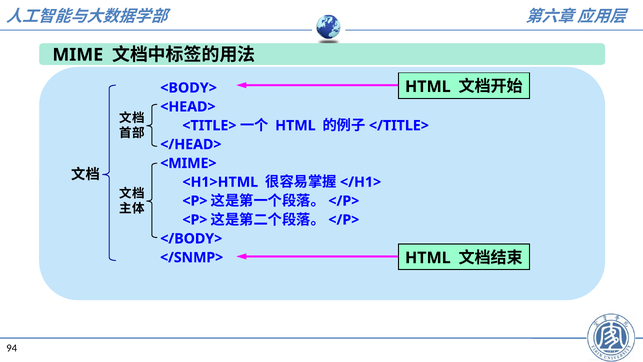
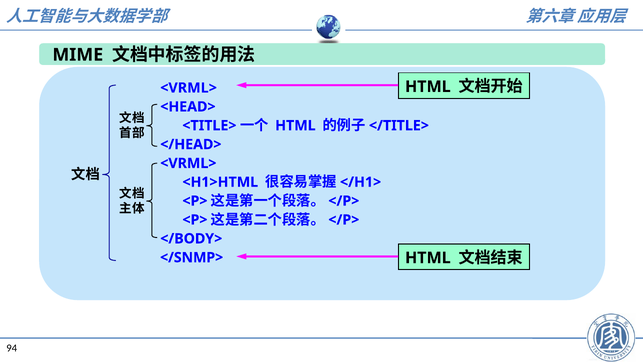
<BODY>: <BODY> -> <VRML> (189, 88)
<MIME>: <MIME> -> <VRML> (188, 163)
